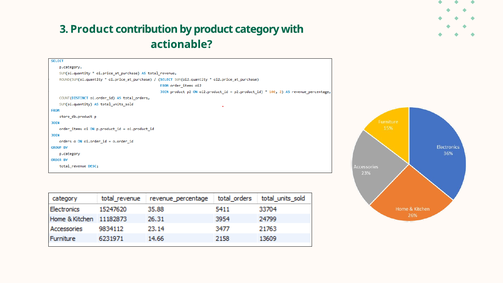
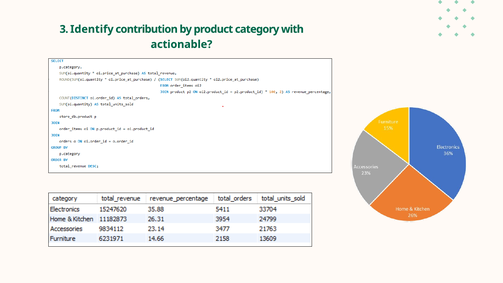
3 Product: Product -> Identify (92, 29)
